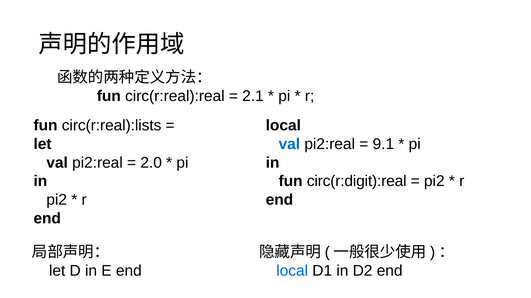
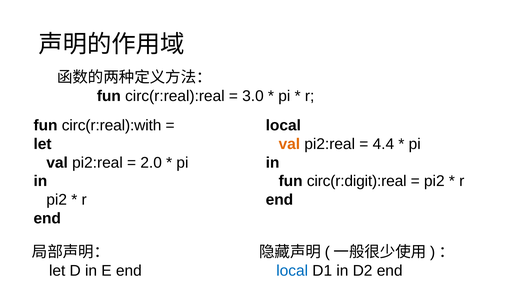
2.1: 2.1 -> 3.0 (253, 96)
circ(r:real):lists: circ(r:real):lists -> circ(r:real):with (112, 126)
val colour: blue -> orange (289, 144)
9.1: 9.1 -> 4.4 (383, 144)
